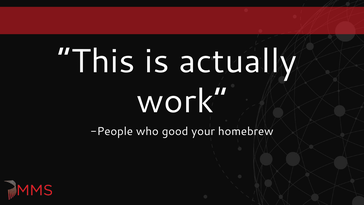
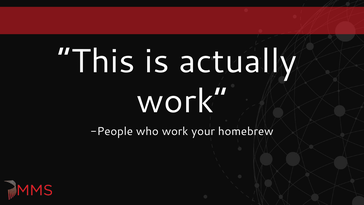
who good: good -> work (175, 131)
